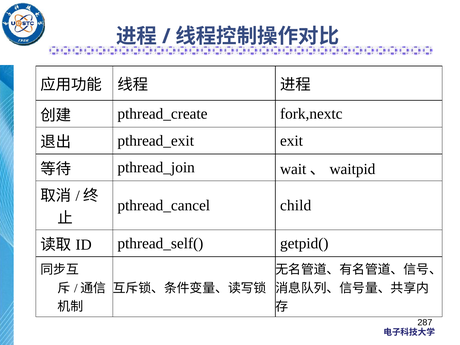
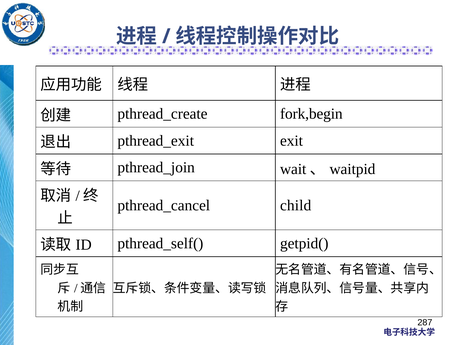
fork,nextc: fork,nextc -> fork,begin (311, 114)
